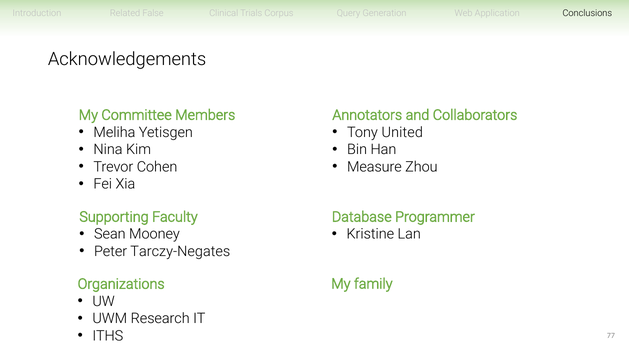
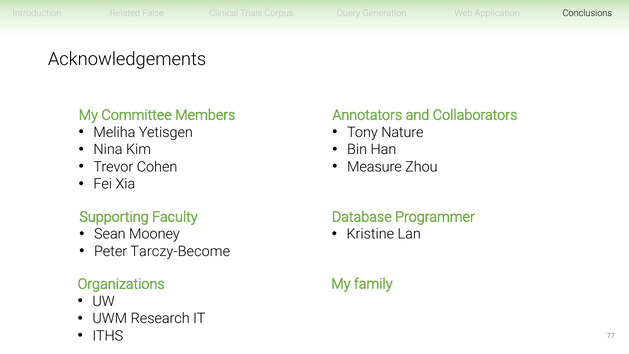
United: United -> Nature (402, 132)
Tarczy-Negates: Tarczy-Negates -> Tarczy-Become (180, 251)
